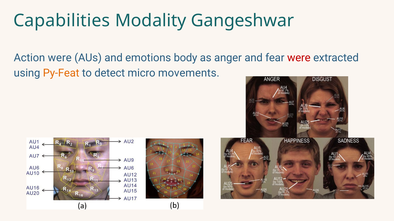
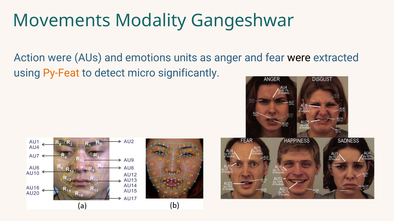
Capabilities: Capabilities -> Movements (62, 21)
body: body -> units (186, 58)
were colour: red -> black (299, 58)
movements: movements -> significantly (189, 73)
